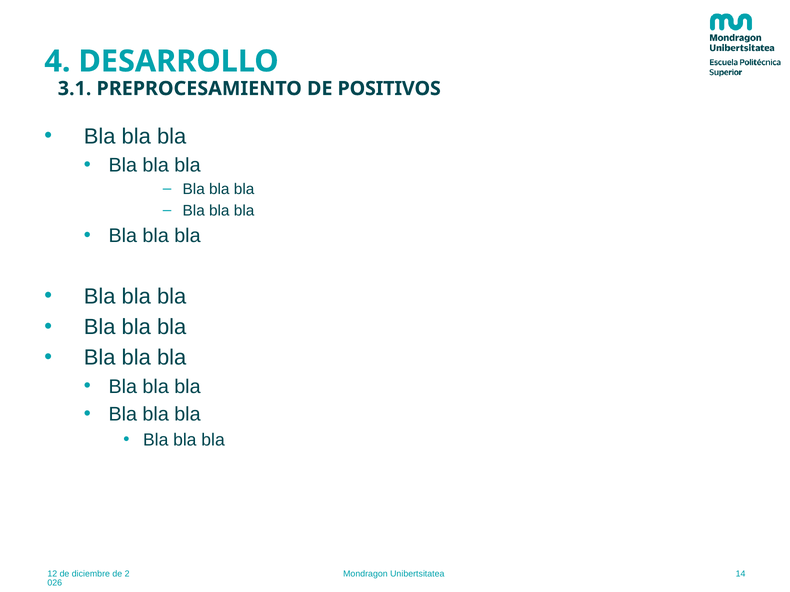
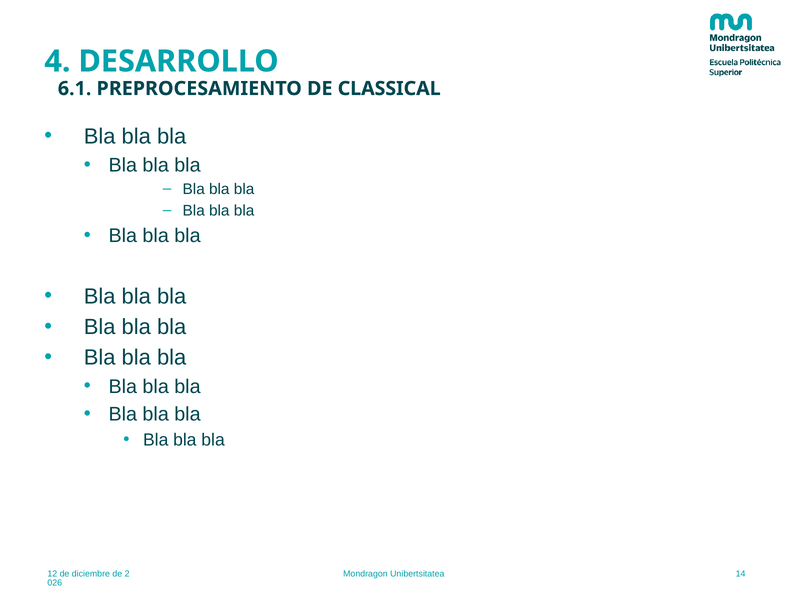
3.1: 3.1 -> 6.1 (75, 89)
POSITIVOS: POSITIVOS -> CLASSICAL (389, 89)
